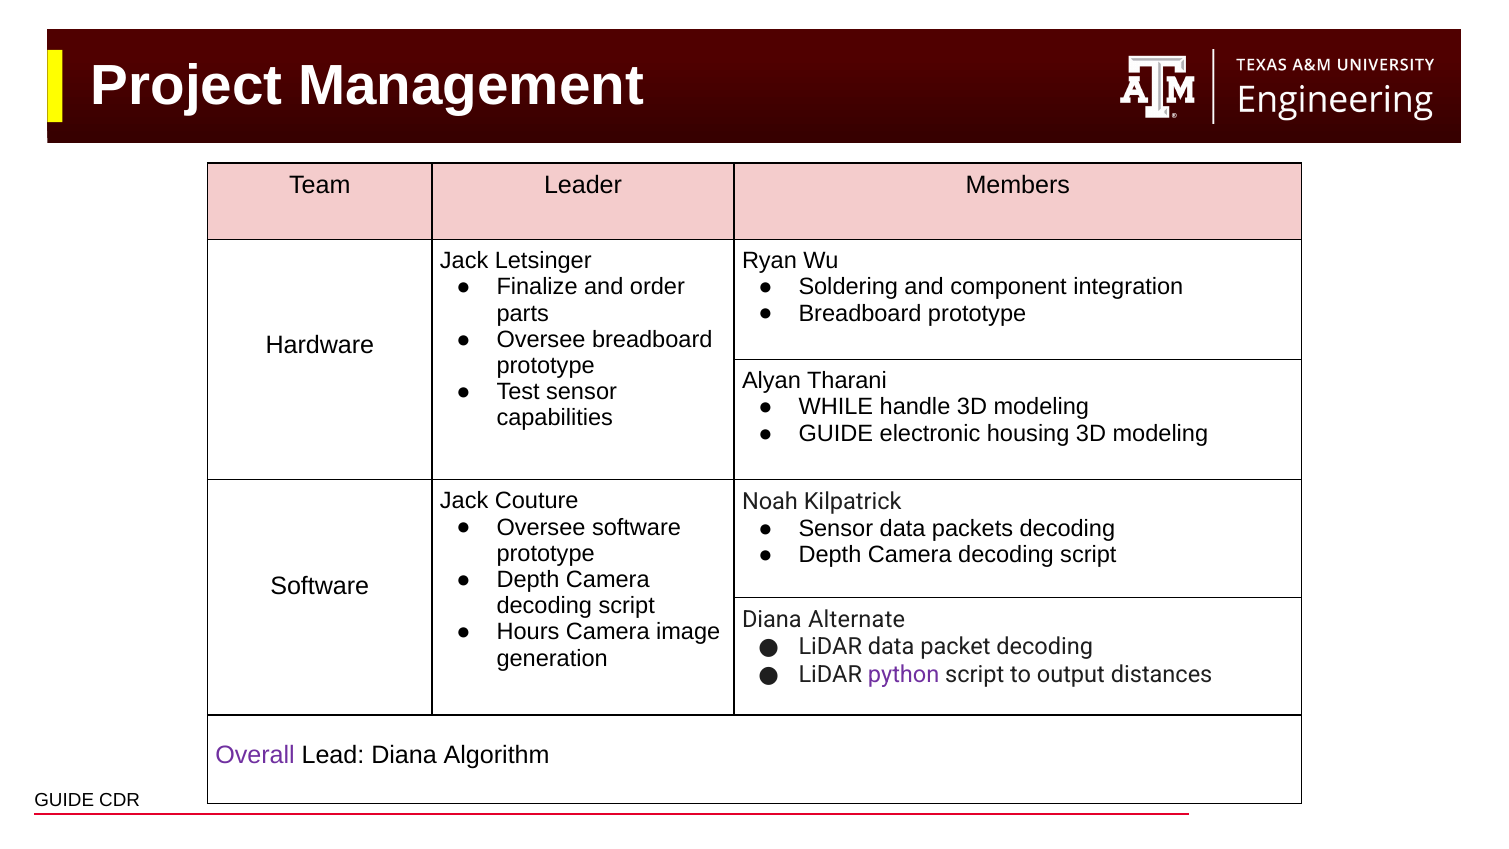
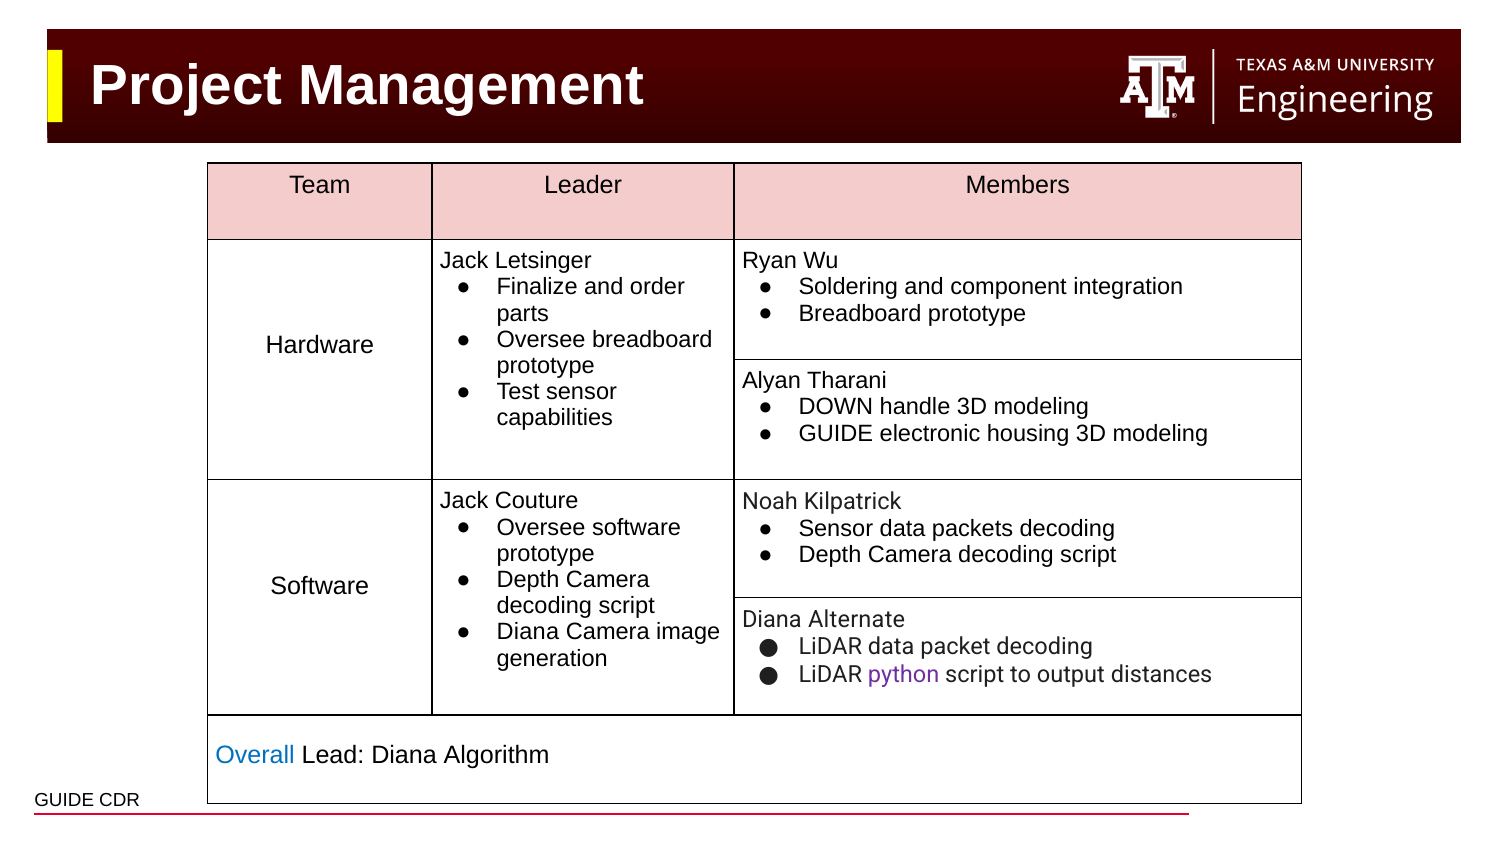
WHILE: WHILE -> DOWN (836, 407)
Hours: Hours -> Diana (528, 632)
Overall colour: purple -> blue (255, 755)
